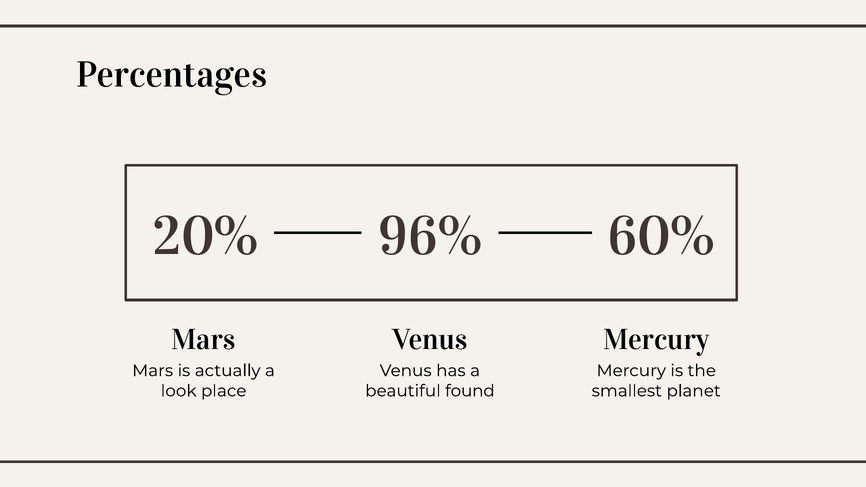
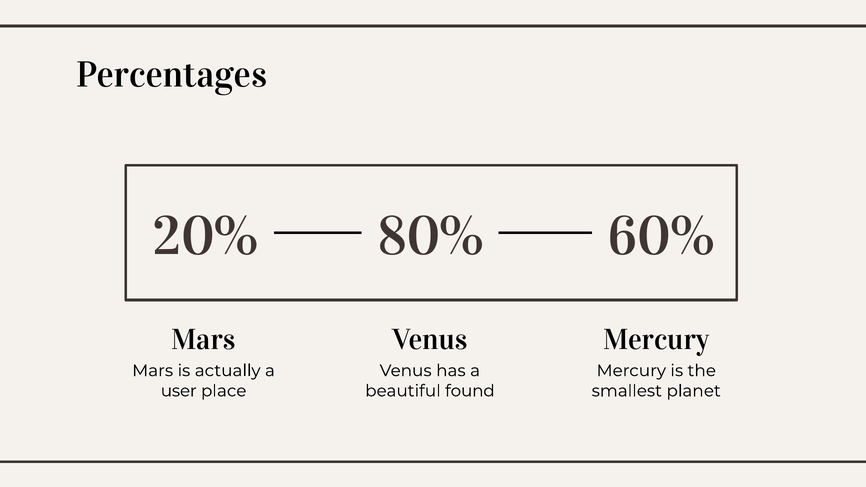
96%: 96% -> 80% (430, 237)
look: look -> user (179, 391)
